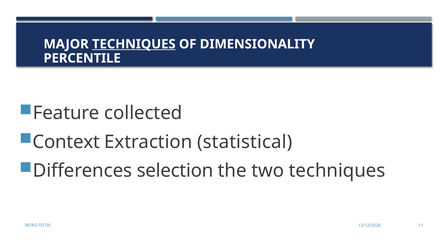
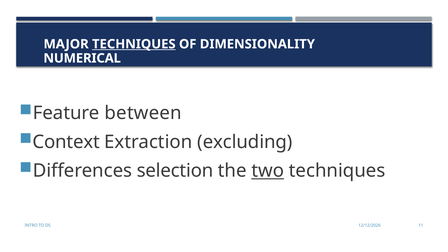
PERCENTILE: PERCENTILE -> NUMERICAL (82, 58)
collected: collected -> between (143, 113)
statistical: statistical -> excluding (245, 142)
two underline: none -> present (268, 171)
